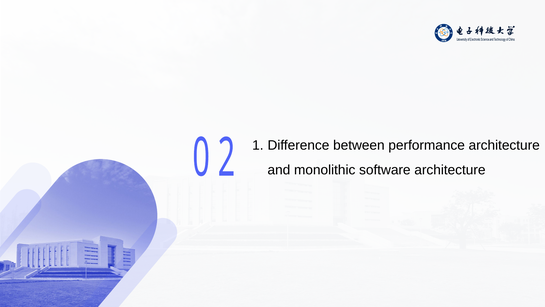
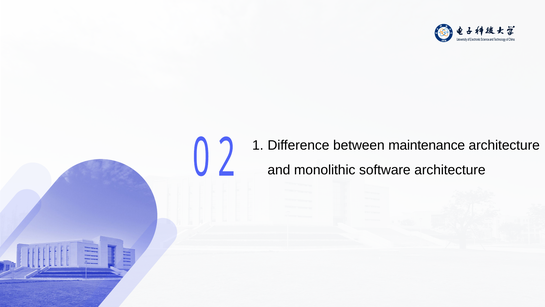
performance: performance -> maintenance (427, 145)
